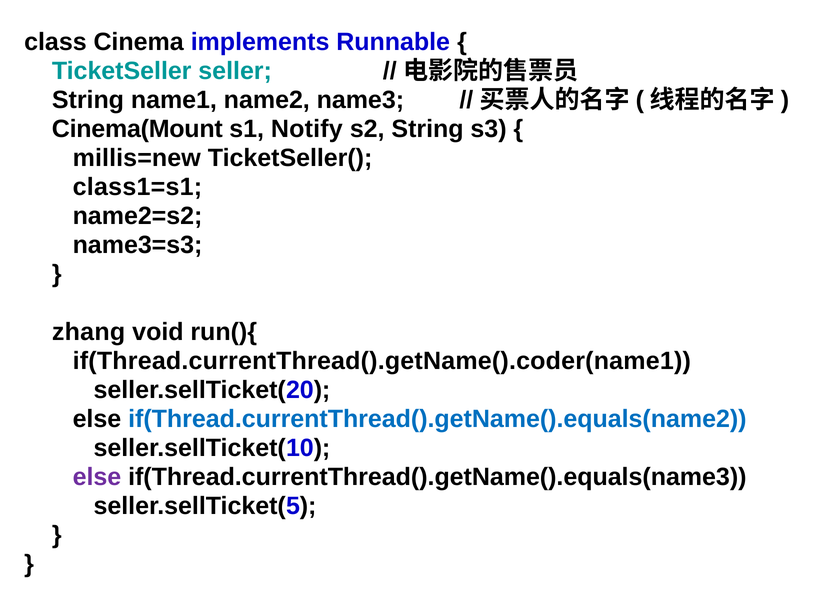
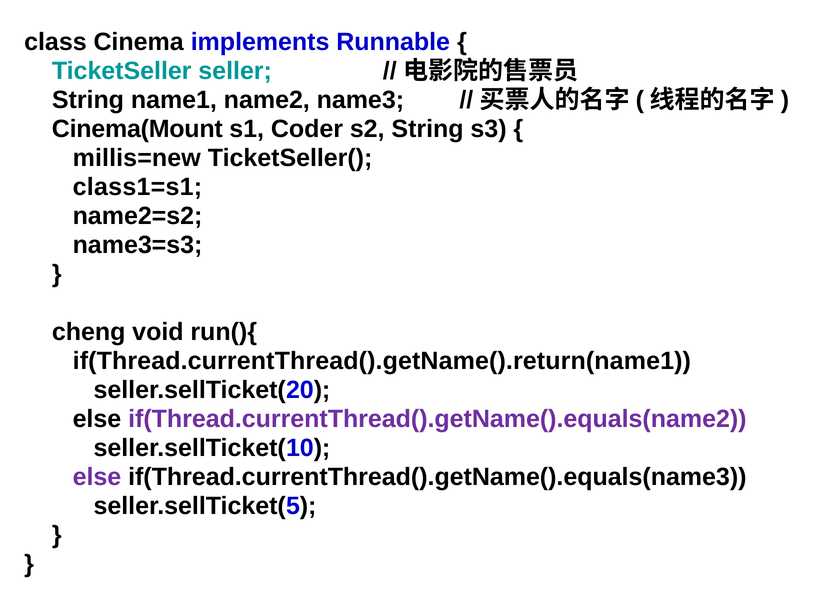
Notify: Notify -> Coder (307, 129)
zhang: zhang -> cheng (89, 332)
if(Thread.currentThread().getName().coder(name1: if(Thread.currentThread().getName().coder(name1 -> if(Thread.currentThread().getName().return(name1 (382, 361)
if(Thread.currentThread().getName().equals(name2 colour: blue -> purple (437, 419)
